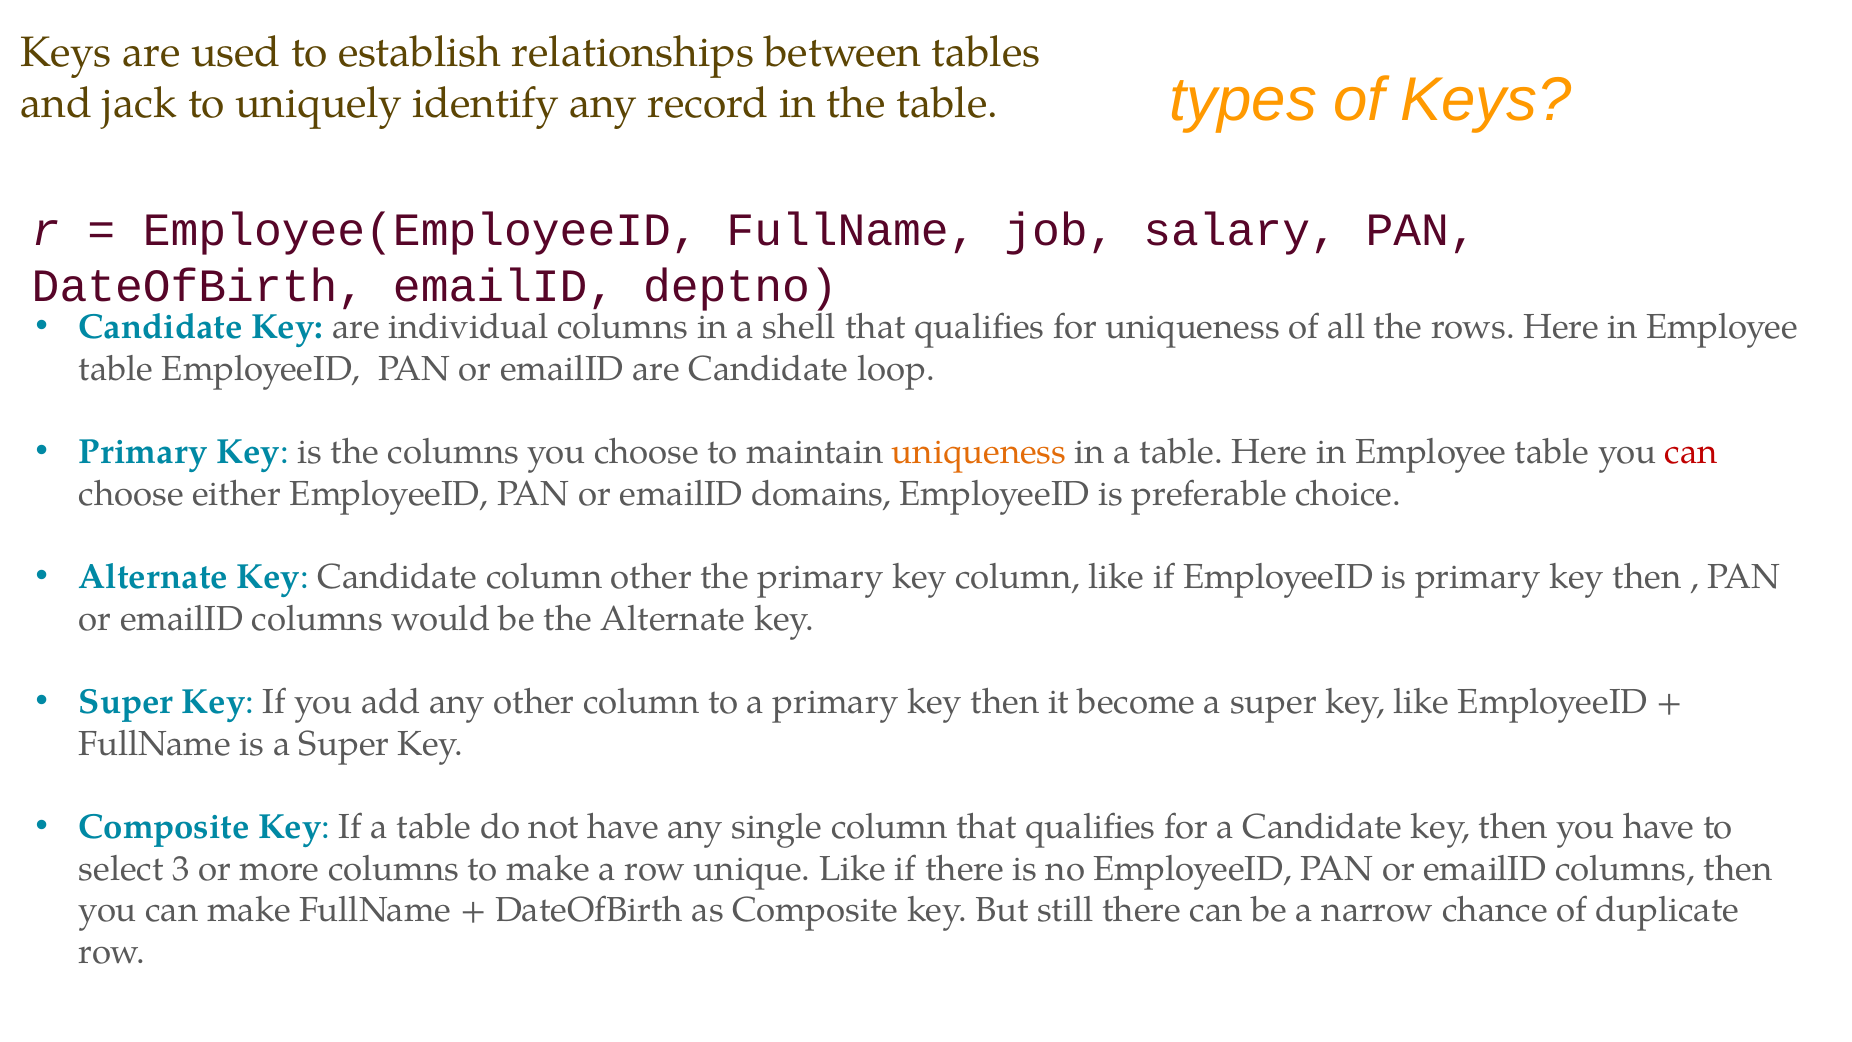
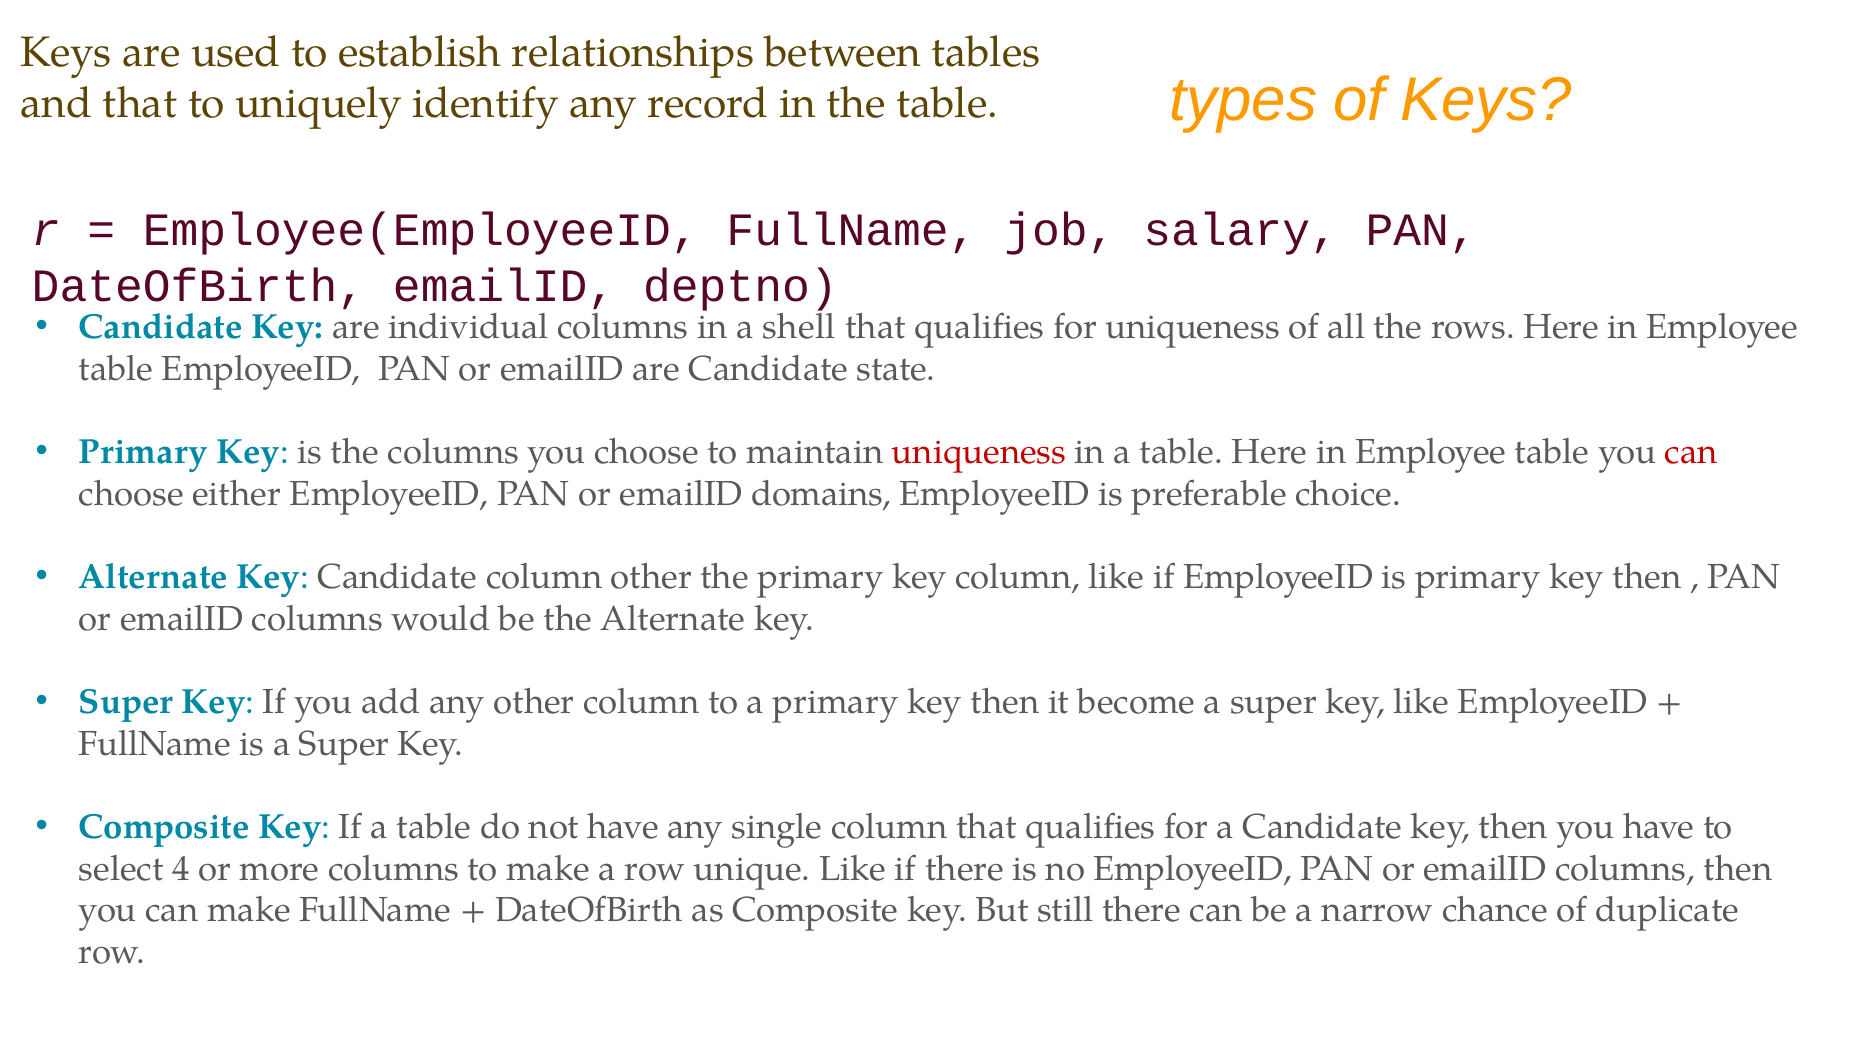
and jack: jack -> that (140, 104)
loop: loop -> state (896, 369)
uniqueness colour: orange -> red (979, 452)
3: 3 -> 4 (181, 869)
